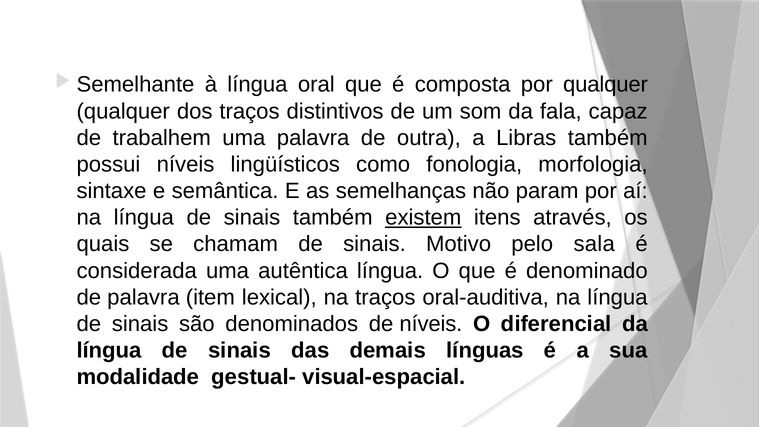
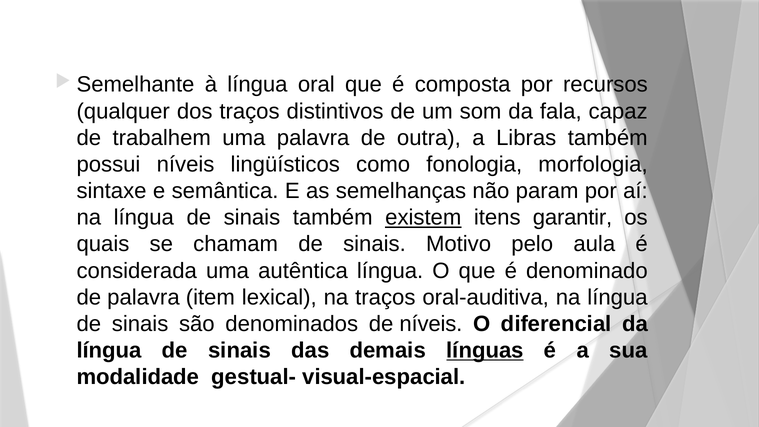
por qualquer: qualquer -> recursos (605, 85)
através: através -> garantir (573, 218)
sala: sala -> aula (594, 244)
línguas underline: none -> present (485, 350)
